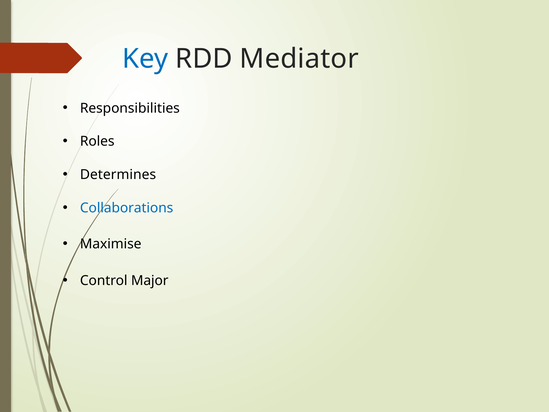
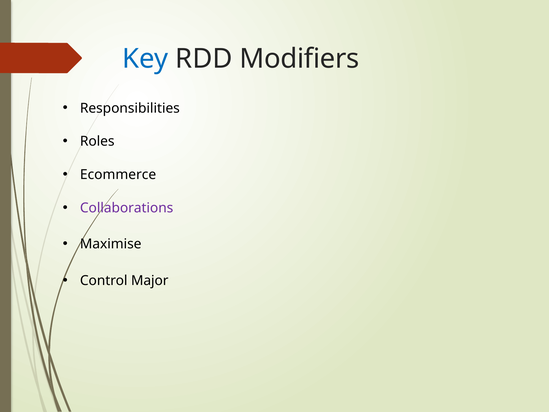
Mediator: Mediator -> Modifiers (299, 59)
Determines: Determines -> Ecommerce (118, 175)
Collaborations colour: blue -> purple (127, 208)
